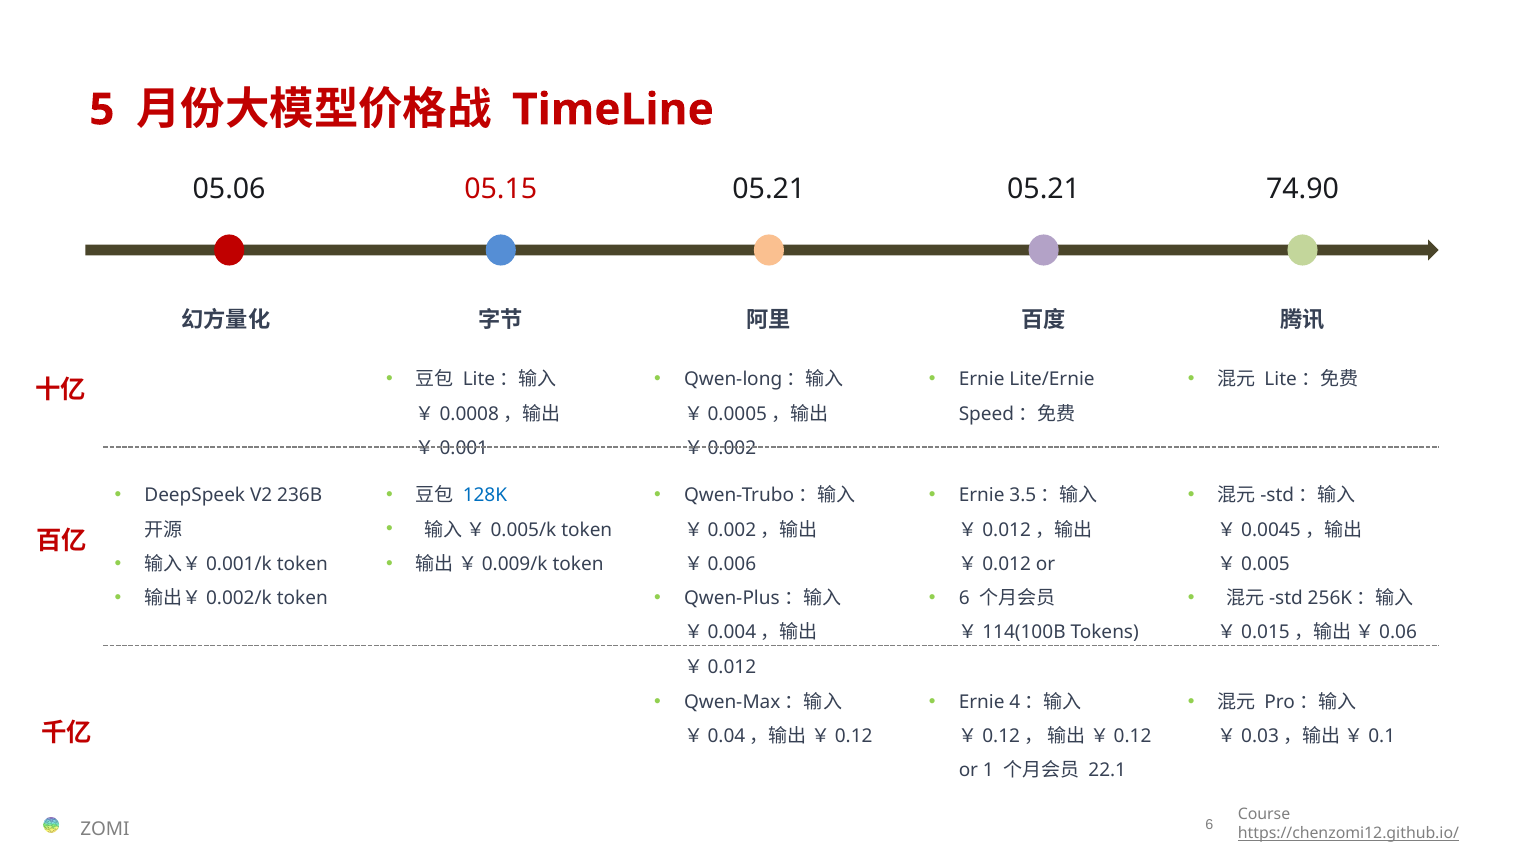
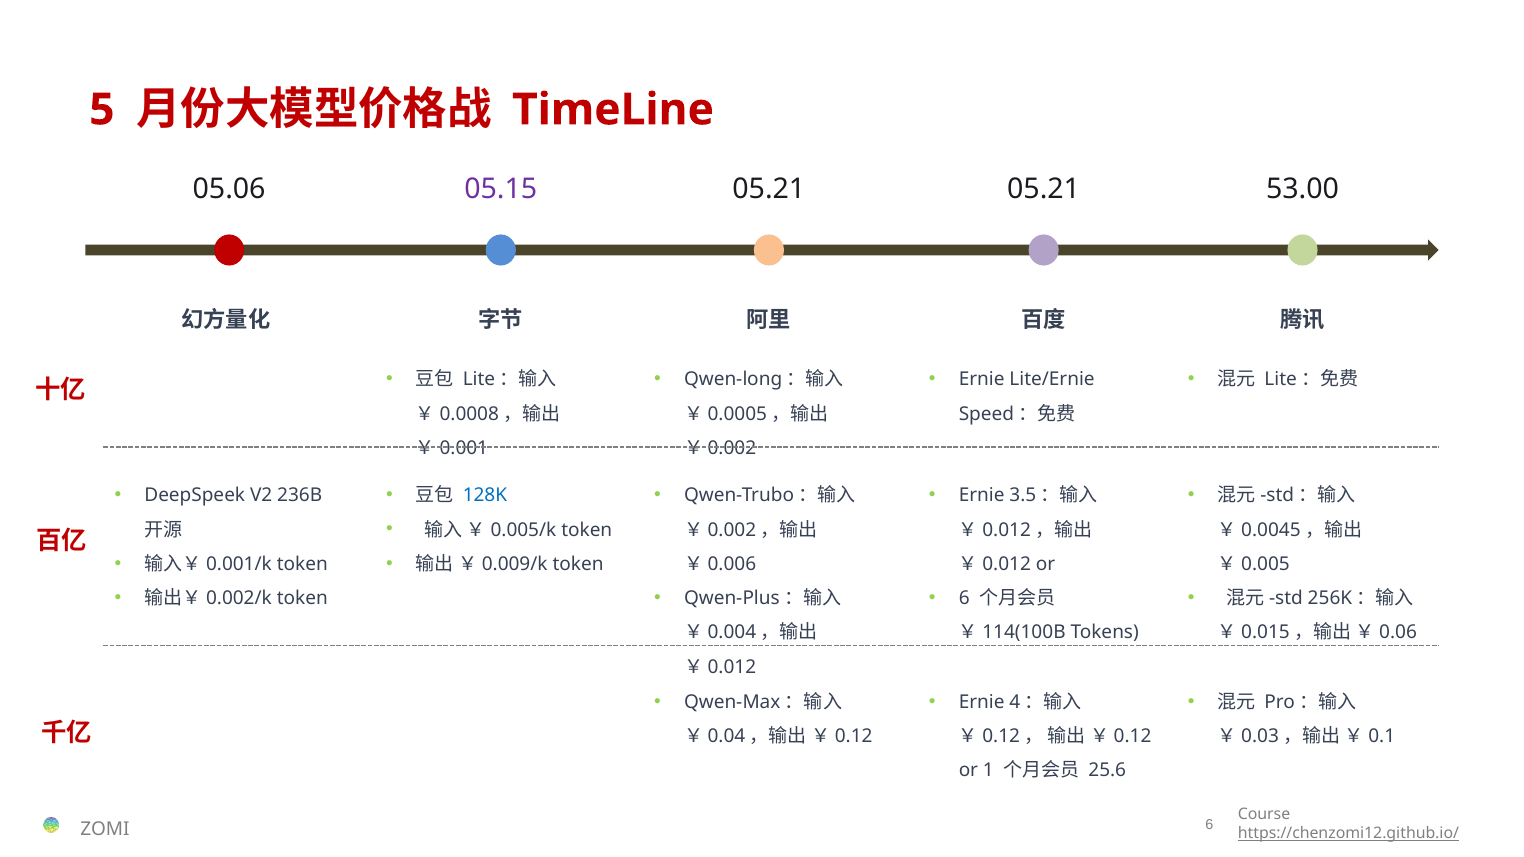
05.15 colour: red -> purple (501, 189)
74.90: 74.90 -> 53.00 (1302, 189)
22.1: 22.1 -> 25.6 (1107, 771)
